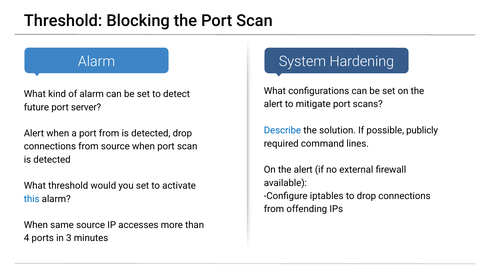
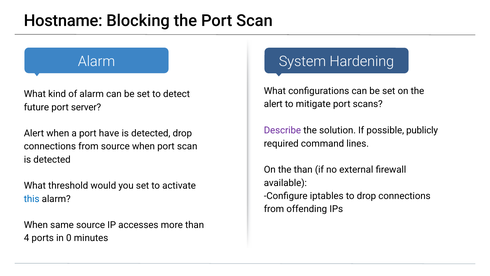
Threshold: Threshold -> Hostname (63, 21)
Describe colour: blue -> purple (282, 130)
port from: from -> have (109, 133)
alert: alert -> than (303, 170)
3: 3 -> 0 (69, 238)
